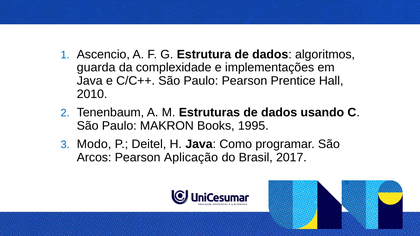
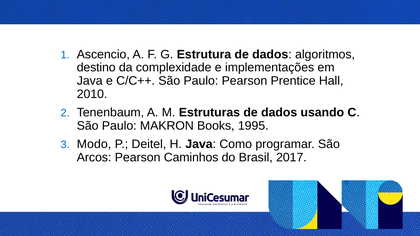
guarda: guarda -> destino (96, 68)
Aplicação: Aplicação -> Caminhos (191, 157)
